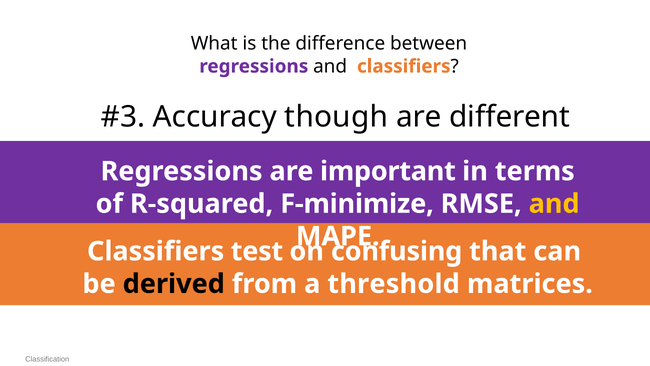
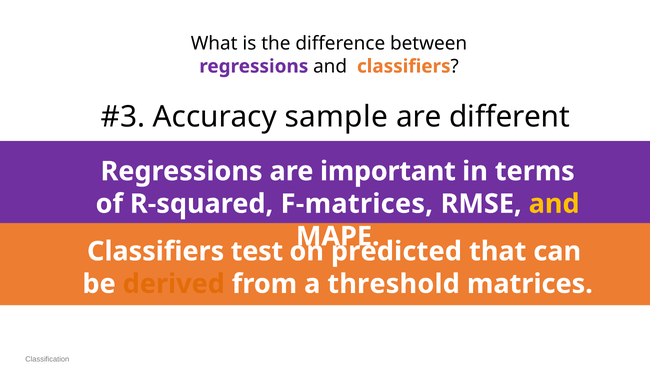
though: though -> sample (336, 117)
F-minimize: F-minimize -> F-matrices (357, 204)
confusing: confusing -> predicted (396, 251)
derived colour: black -> orange (174, 284)
